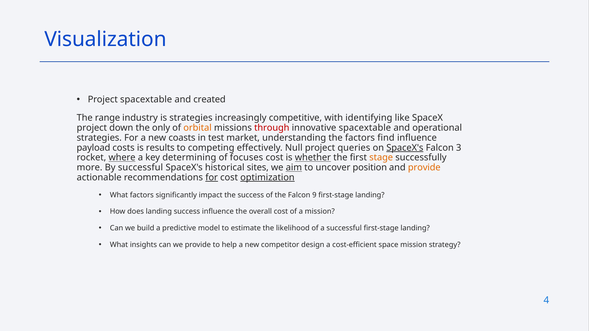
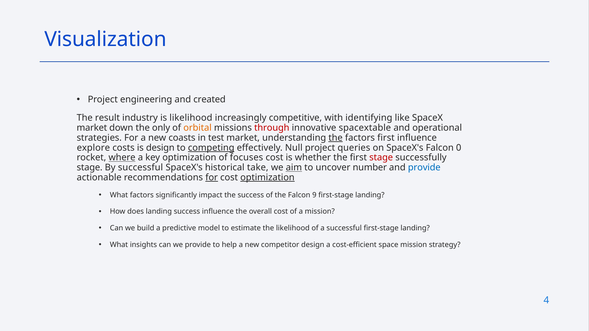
Project spacextable: spacextable -> engineering (146, 99)
range: range -> result (107, 118)
is strategies: strategies -> likelihood (191, 118)
project: project -> market (92, 128)
the underline: none -> present (336, 138)
factors find: find -> first (386, 138)
payload: payload -> explore (93, 148)
is results: results -> design (160, 148)
competing underline: none -> present (211, 148)
SpaceX's underline: present -> none (405, 148)
3: 3 -> 0 (459, 148)
key determining: determining -> optimization (189, 158)
whether underline: present -> none (313, 158)
stage colour: orange -> red (381, 158)
more: more -> stage (90, 168)
sites: sites -> take (258, 168)
position: position -> number (370, 168)
provide colour: orange -> blue (424, 168)
